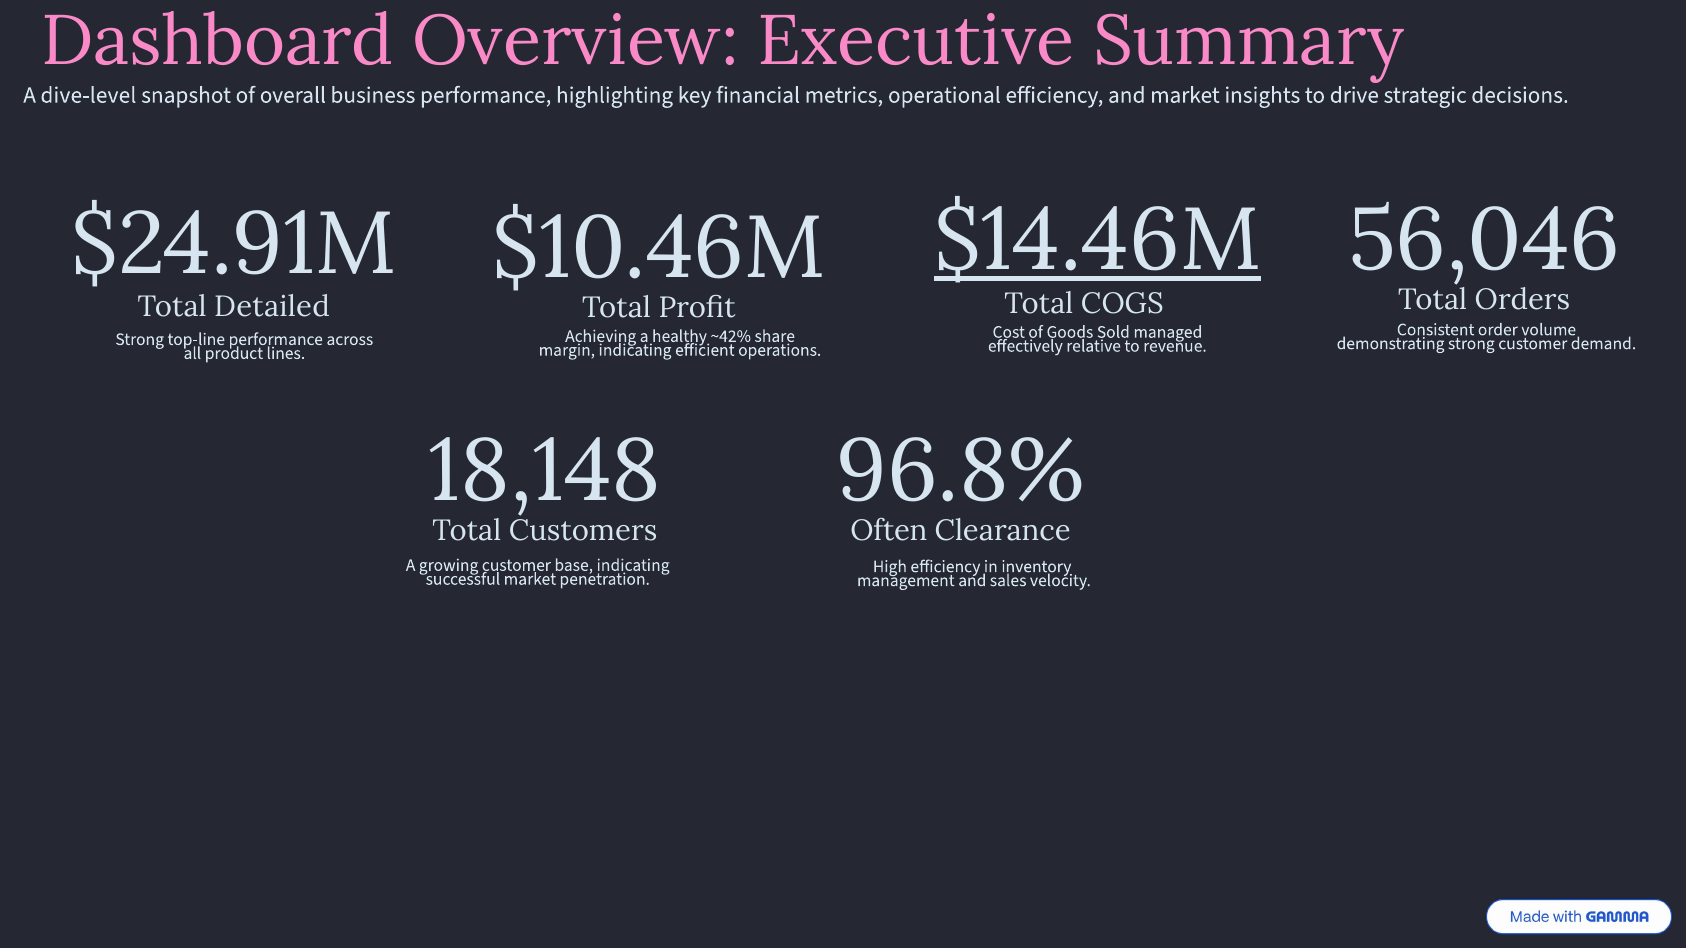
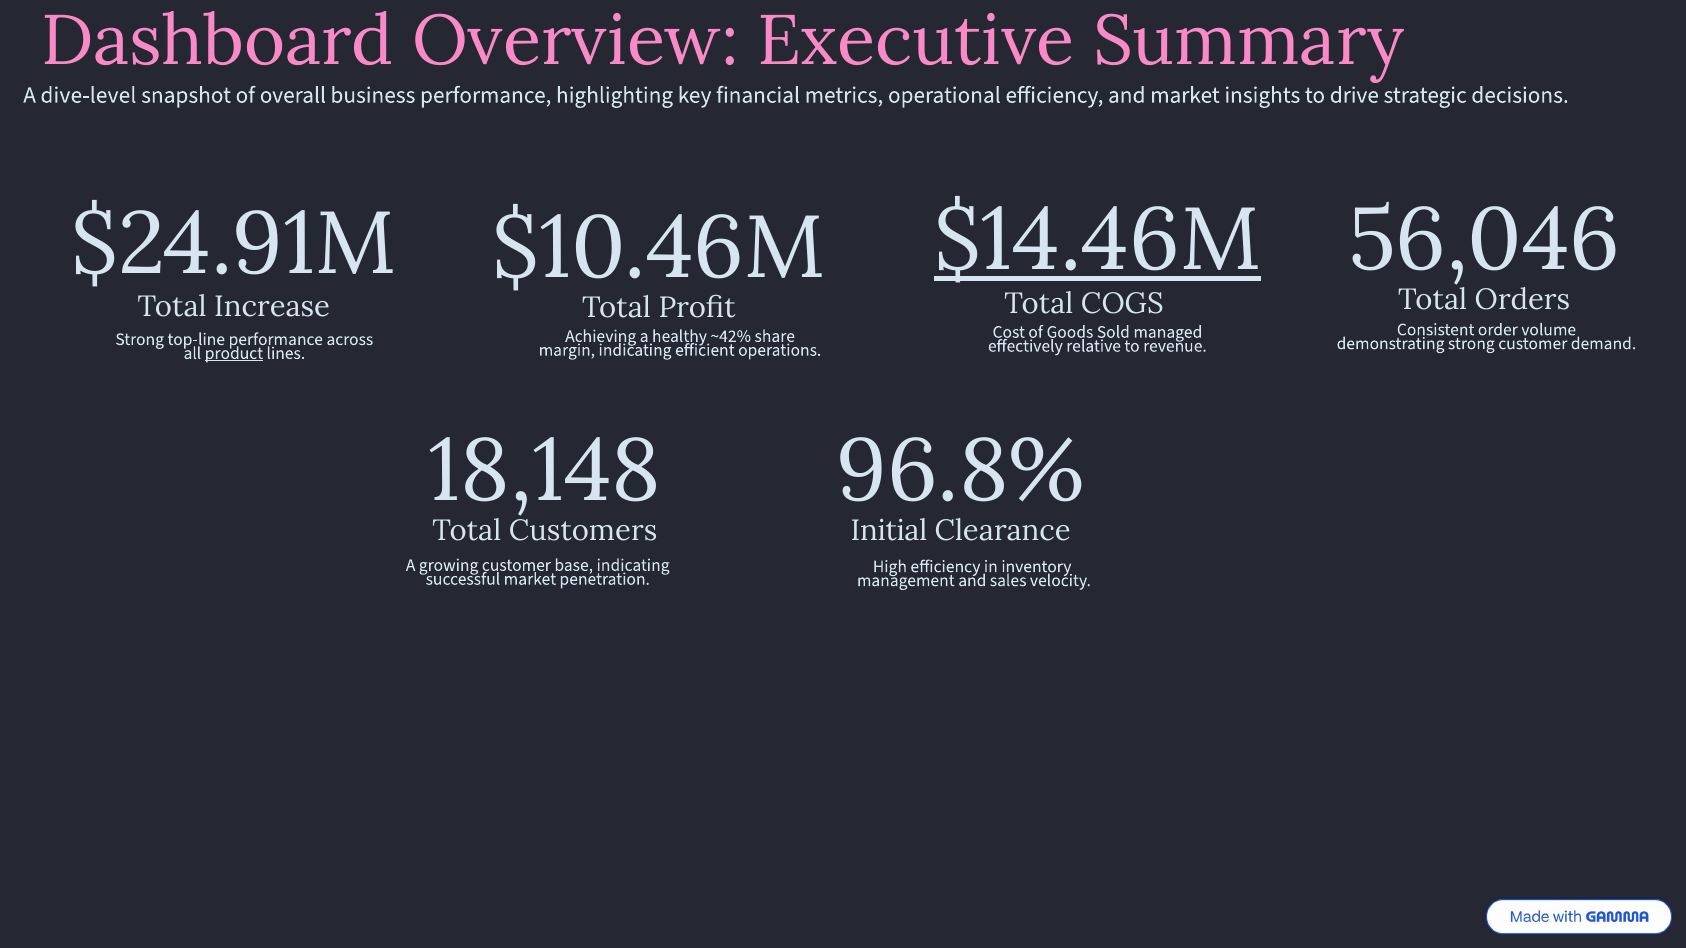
Detailed: Detailed -> Increase (272, 307)
product underline: none -> present (234, 353)
Often: Often -> Initial (889, 531)
